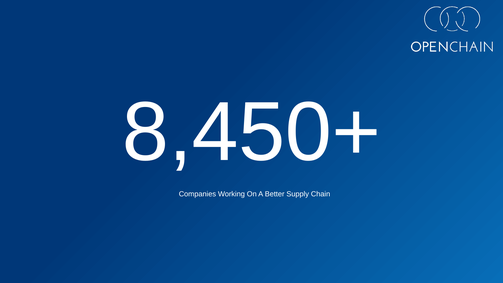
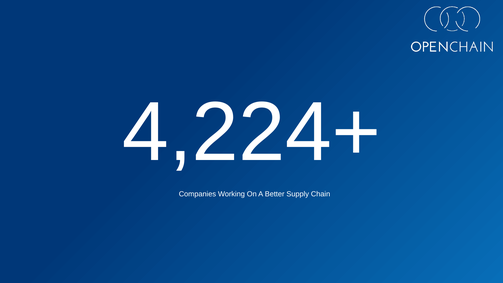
8,450+: 8,450+ -> 4,224+ (251, 133)
